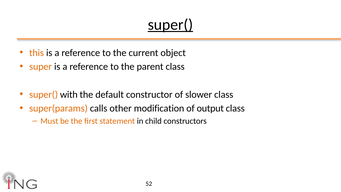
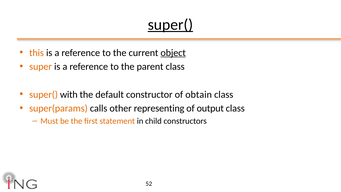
object underline: none -> present (173, 53)
slower: slower -> obtain (199, 94)
modification: modification -> representing (159, 108)
